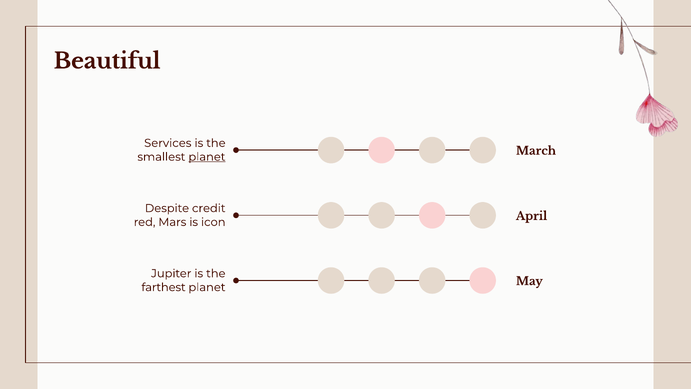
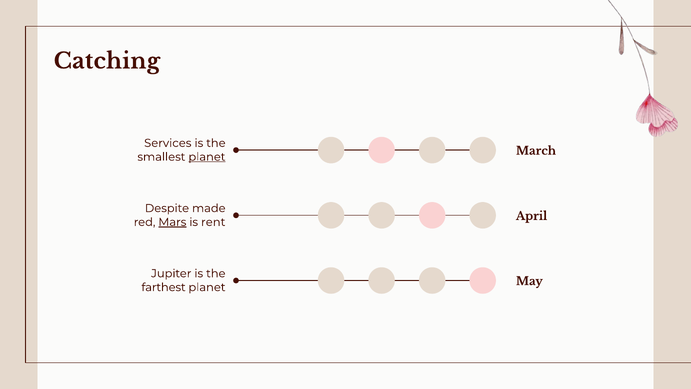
Beautiful: Beautiful -> Catching (107, 61)
credit: credit -> made (209, 208)
Mars underline: none -> present (172, 222)
icon: icon -> rent (213, 222)
